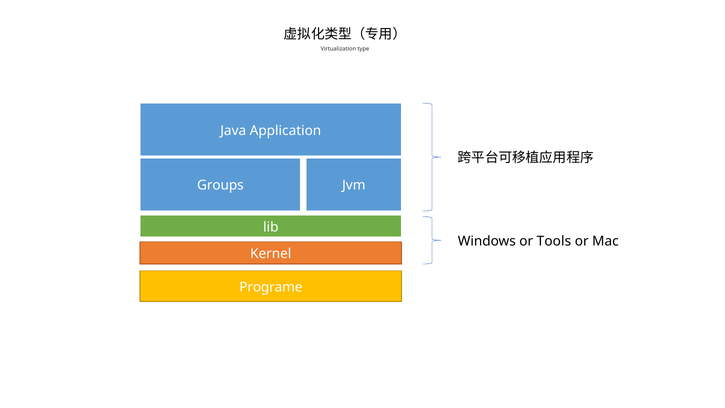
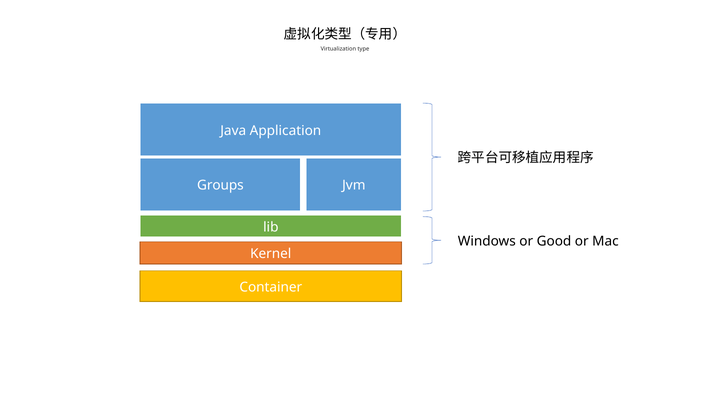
Tools: Tools -> Good (554, 241)
Programe: Programe -> Container (271, 287)
